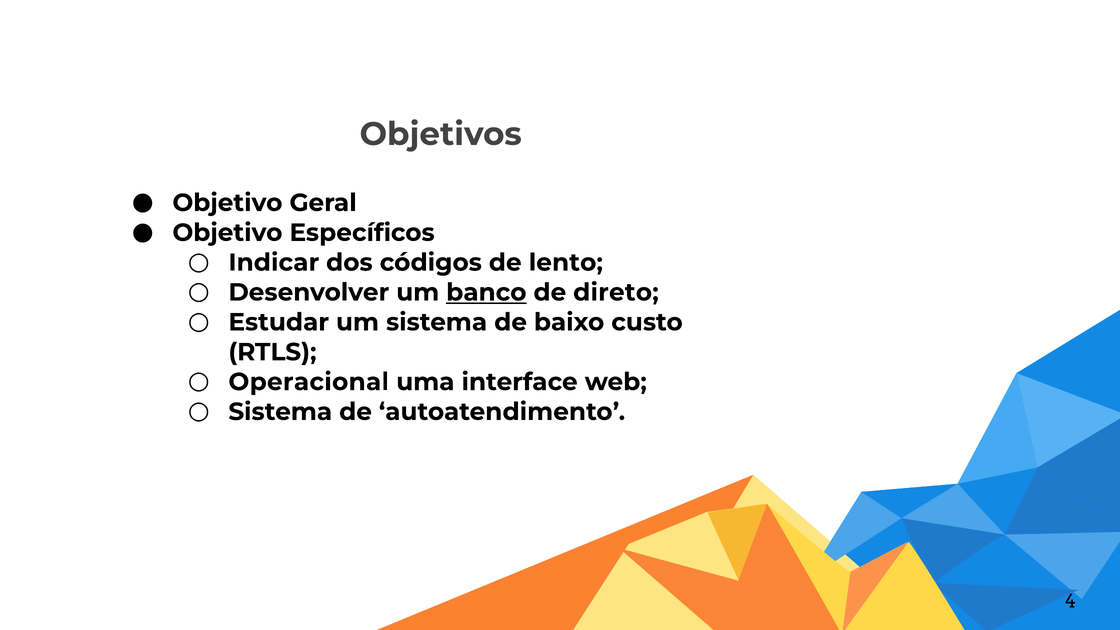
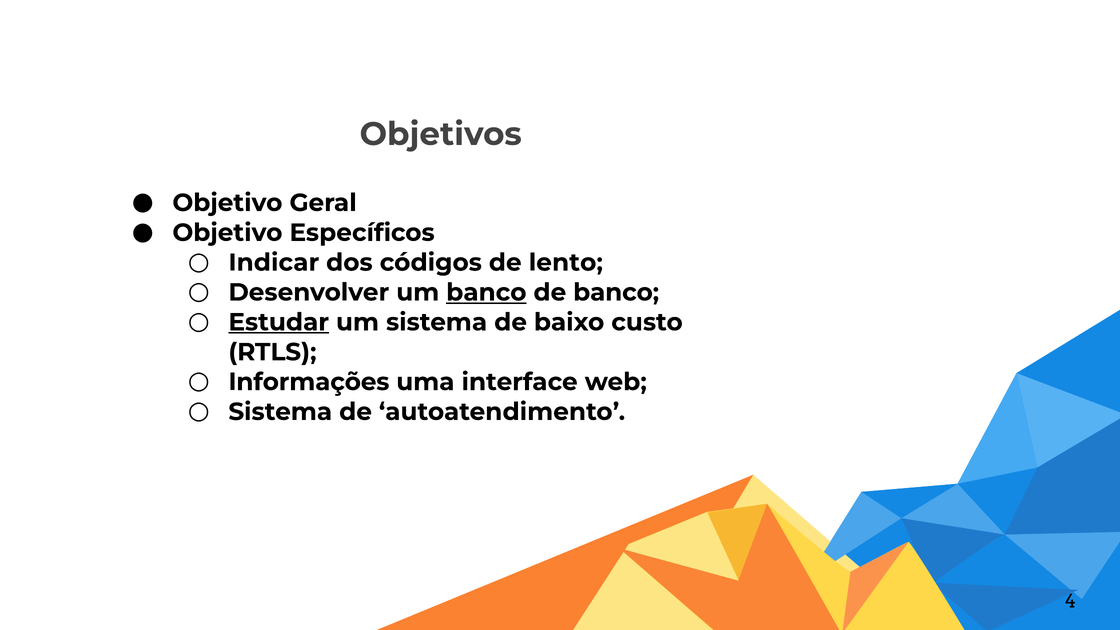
de direto: direto -> banco (616, 292)
Estudar underline: none -> present (279, 322)
Operacional: Operacional -> Informações (309, 382)
